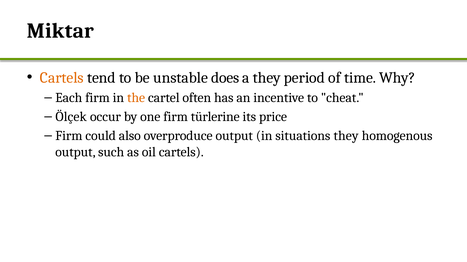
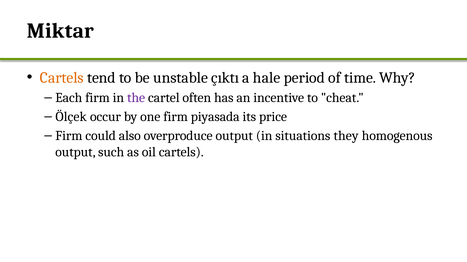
does: does -> çıktı (225, 78)
a they: they -> hale (267, 78)
the colour: orange -> purple (136, 98)
türlerine: türlerine -> piyasada (215, 117)
